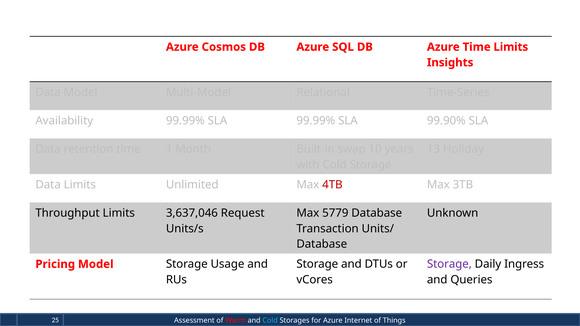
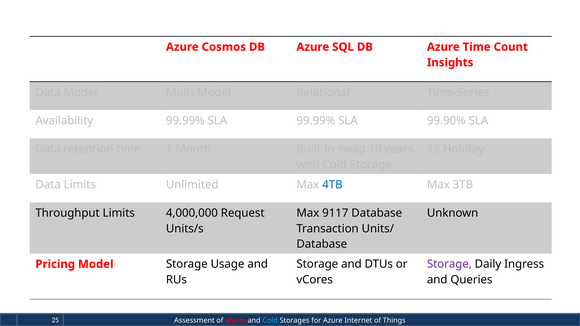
Time Limits: Limits -> Count (511, 47)
4TB colour: red -> blue (332, 185)
3,637,046: 3,637,046 -> 4,000,000 (192, 213)
5779: 5779 -> 9117 (335, 213)
